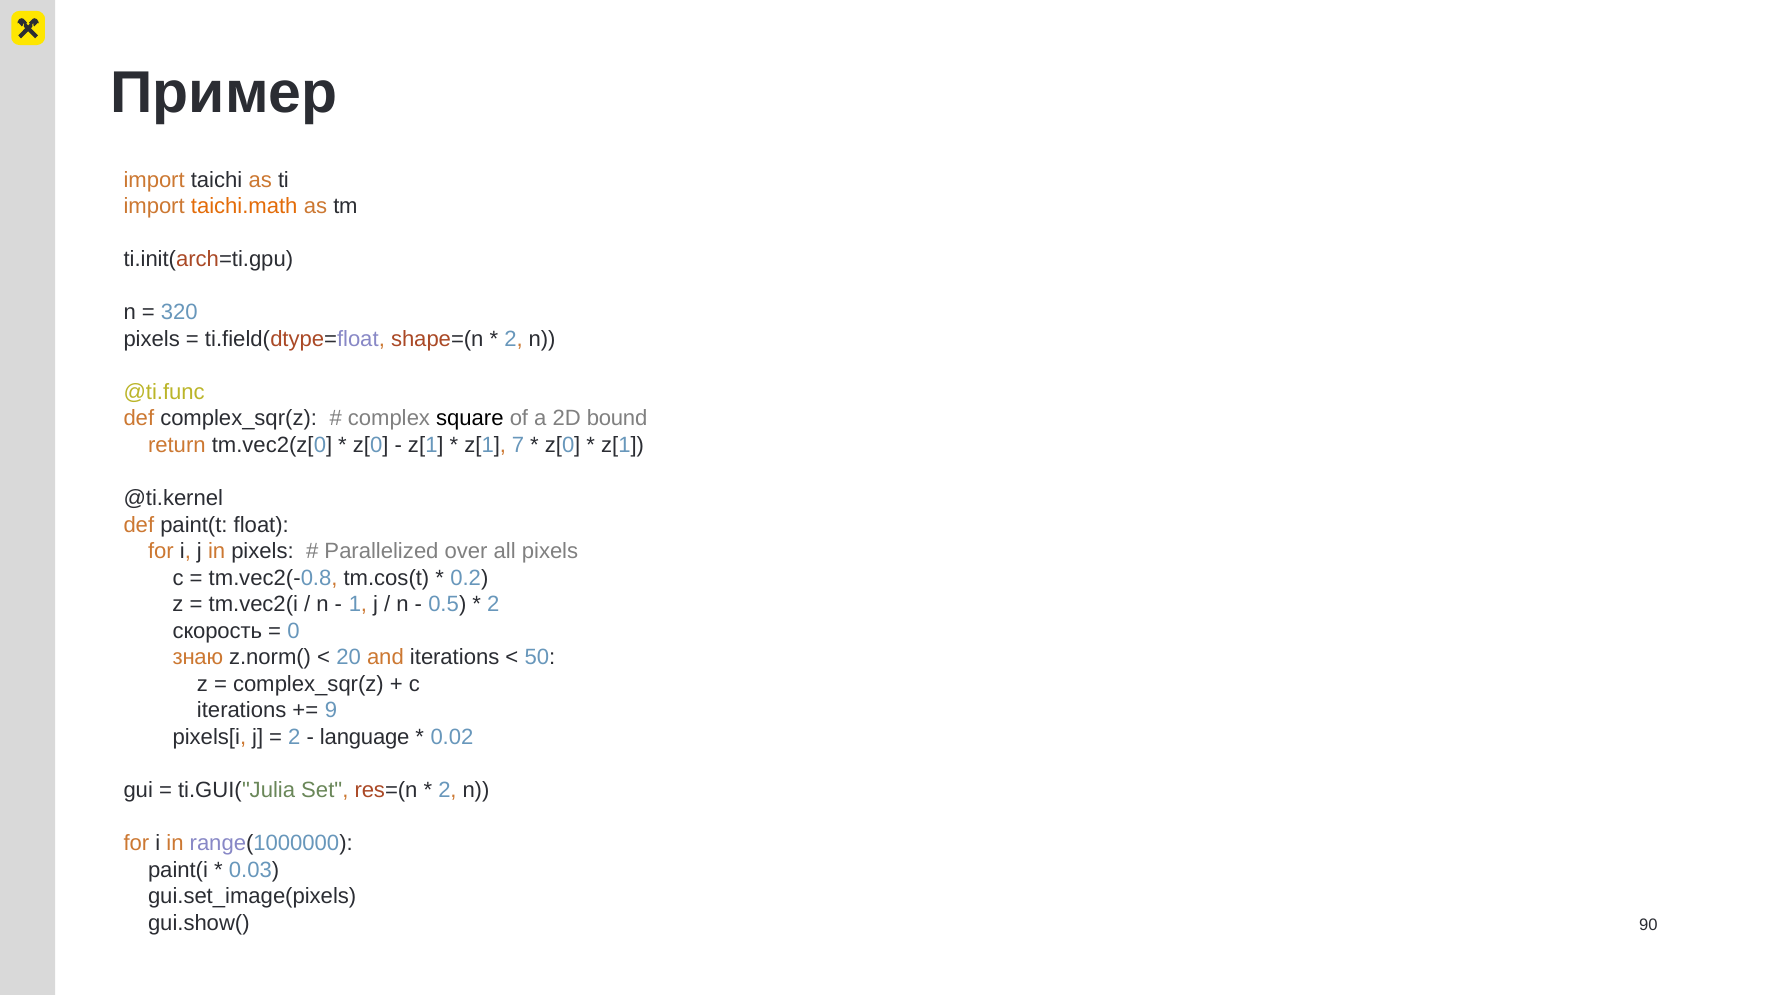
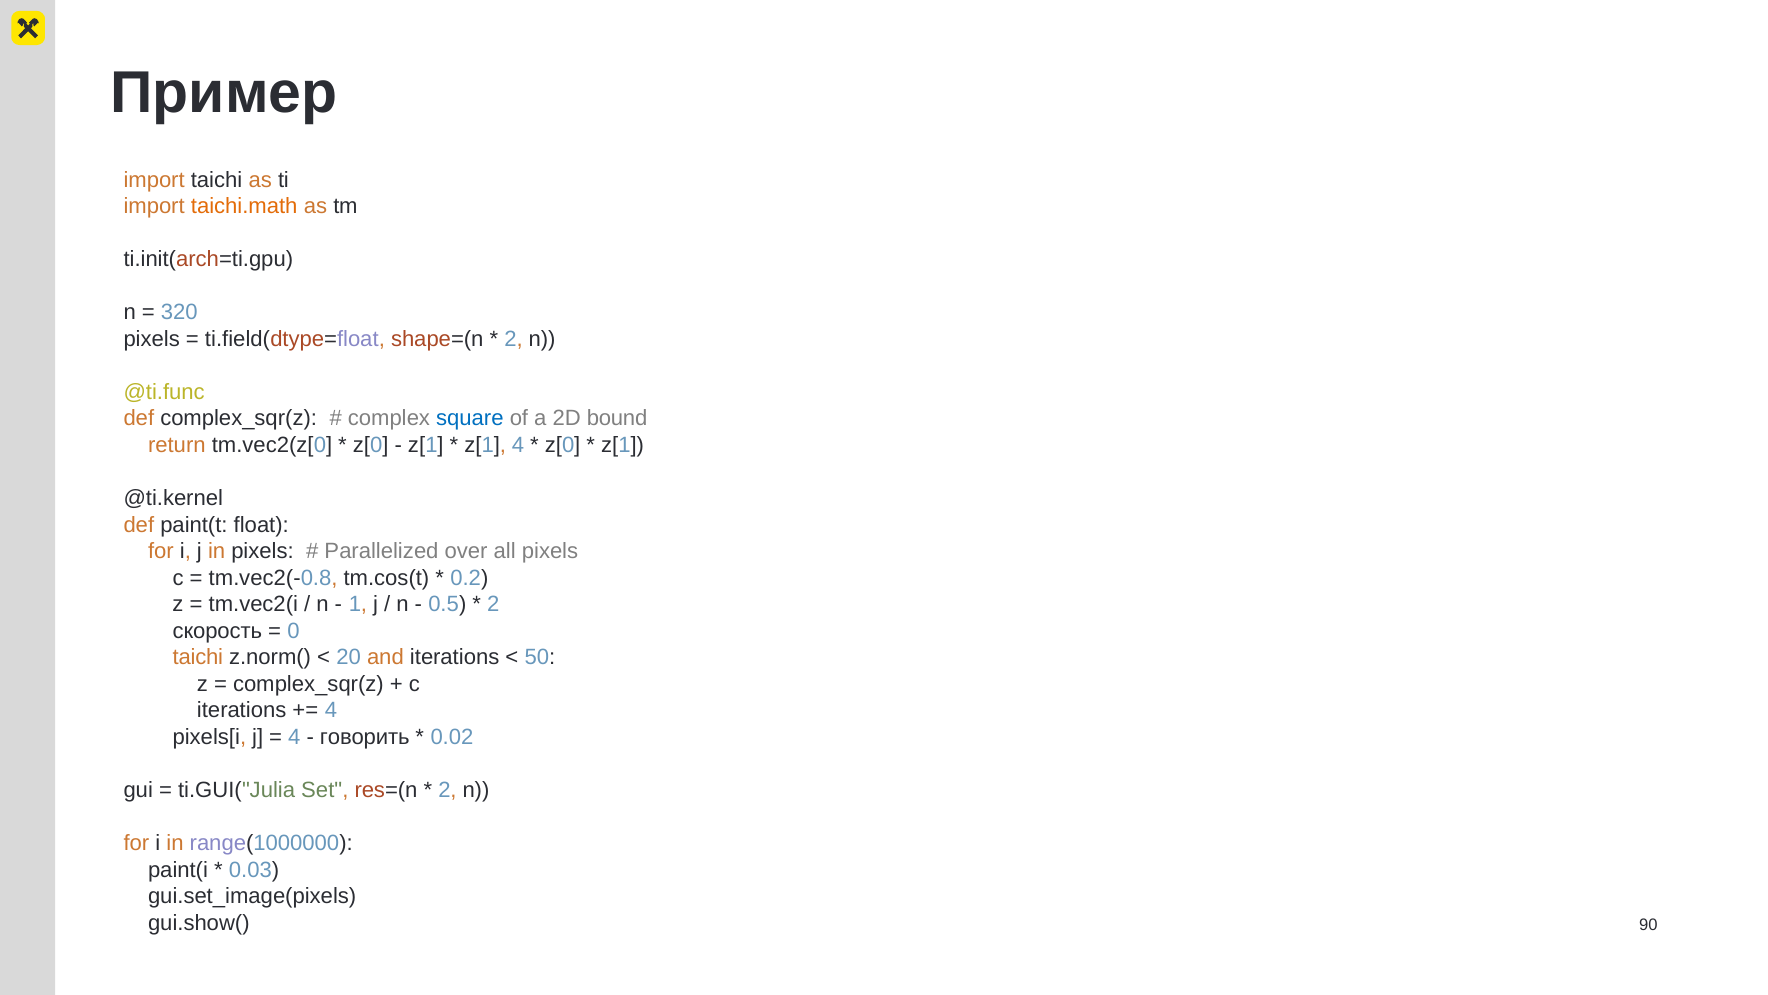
square colour: black -> blue (470, 418)
z[1 7: 7 -> 4 (518, 445)
знаю: знаю -> taichi (198, 657)
9: 9 -> 4 (331, 710)
2: 2 -> 4 (294, 737)
language: language -> говорить (365, 737)
